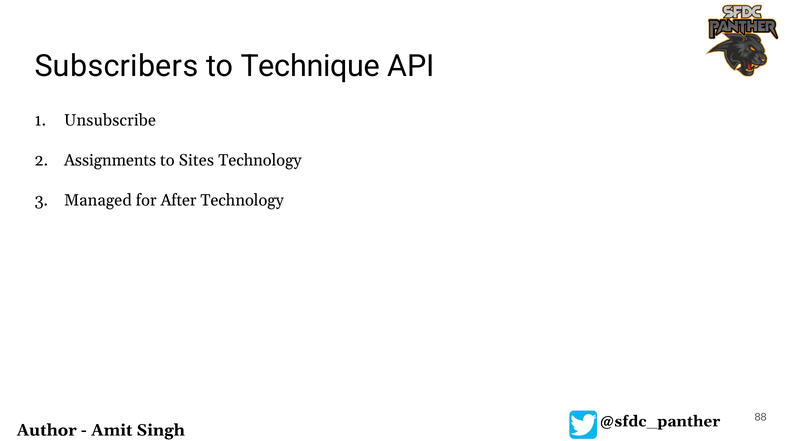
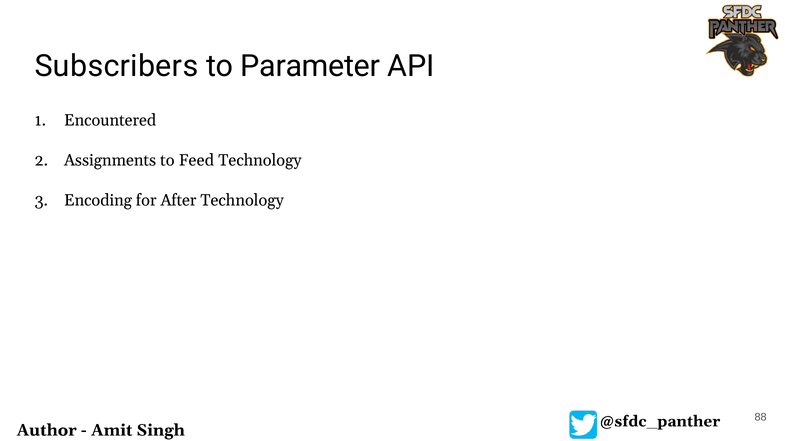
Technique: Technique -> Parameter (310, 67)
Unsubscribe: Unsubscribe -> Encountered (110, 121)
Sites: Sites -> Feed (196, 161)
Managed: Managed -> Encoding (98, 201)
